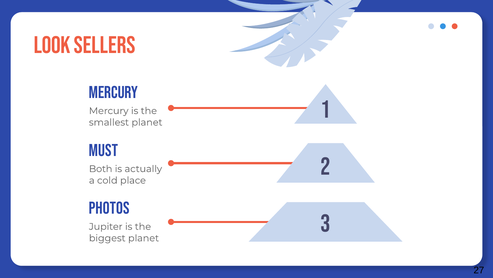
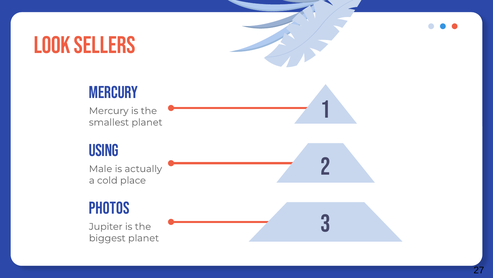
must: must -> using (104, 150)
Both: Both -> Male (101, 168)
